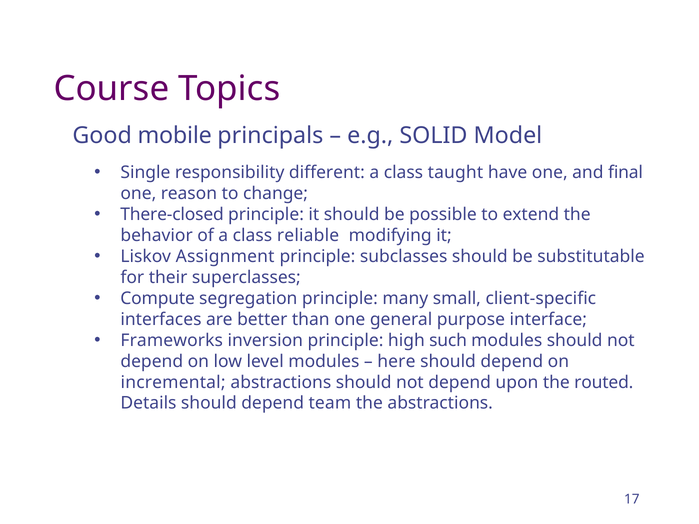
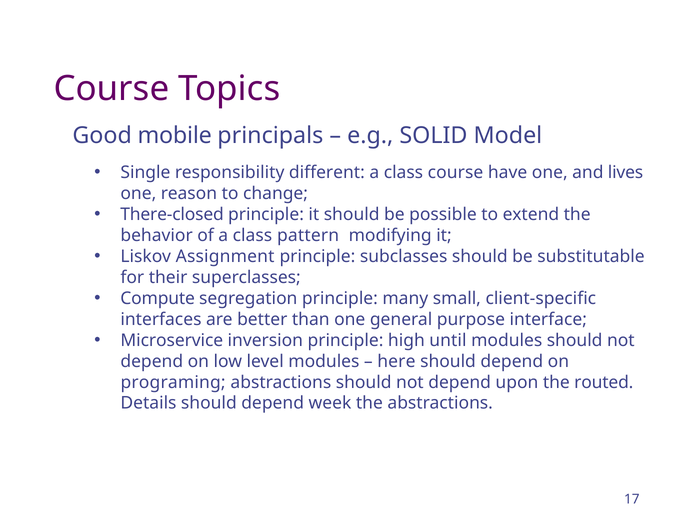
class taught: taught -> course (455, 173)
final: final -> lives (626, 173)
reliable: reliable -> pattern (308, 236)
Frameworks: Frameworks -> Microservice (172, 340)
such: such -> until (448, 340)
incremental: incremental -> programing (173, 382)
team: team -> week (330, 403)
